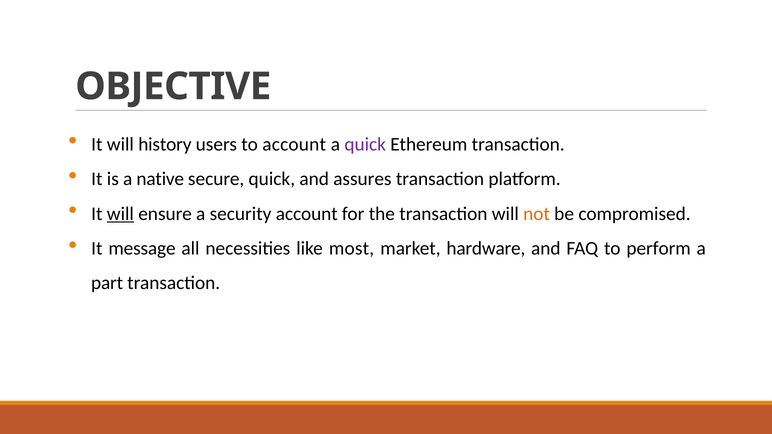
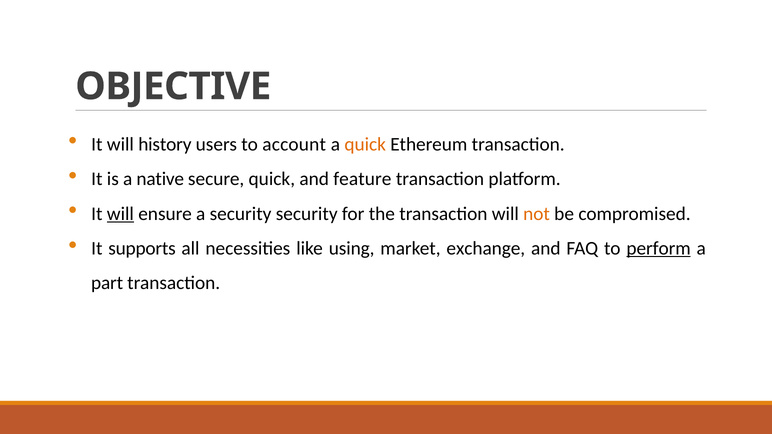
quick colour: purple -> orange (365, 144)
assures: assures -> feature (362, 179)
security account: account -> security (307, 214)
message: message -> supports (142, 249)
most: most -> using (352, 249)
hardware: hardware -> exchange (486, 249)
perform underline: none -> present (659, 249)
